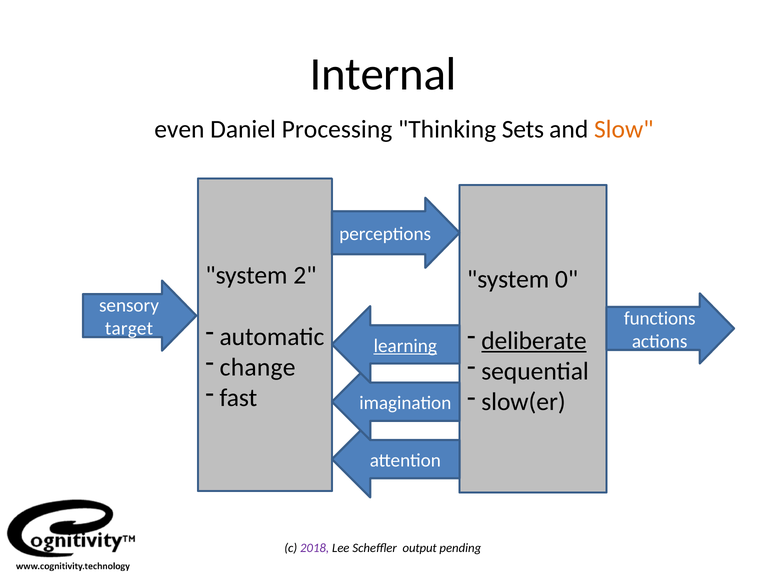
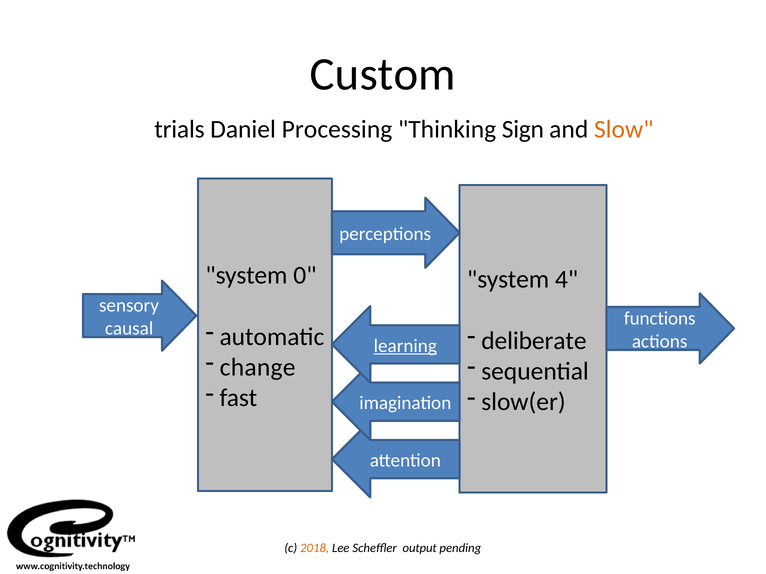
Internal: Internal -> Custom (383, 74)
even: even -> trials (179, 129)
Sets: Sets -> Sign (523, 129)
2: 2 -> 0 (305, 276)
0: 0 -> 4 (567, 280)
target: target -> causal (129, 329)
deliberate underline: present -> none (534, 341)
2018 colour: purple -> orange (315, 549)
